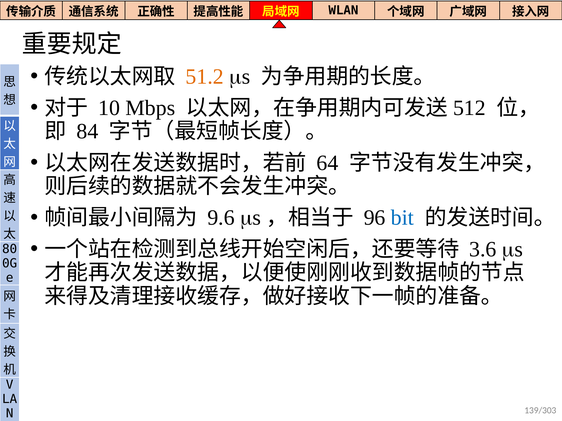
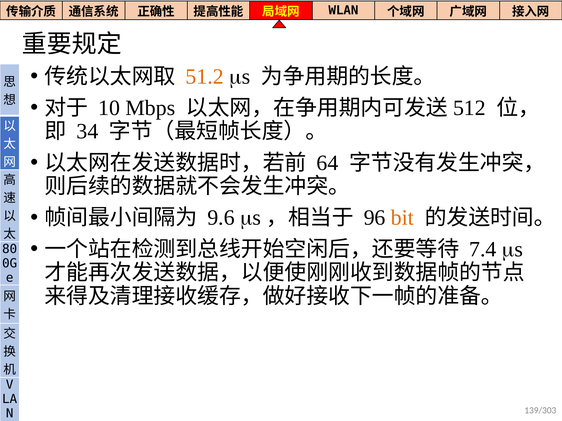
84: 84 -> 34 (87, 132)
bit colour: blue -> orange (402, 218)
3.6: 3.6 -> 7.4 (483, 249)
